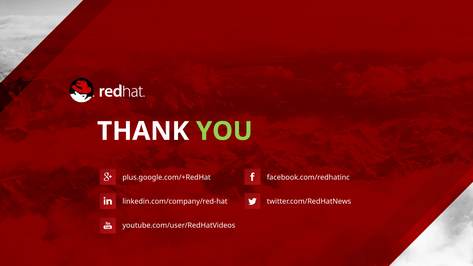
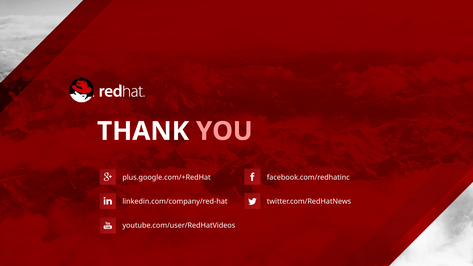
YOU colour: light green -> pink (224, 131)
